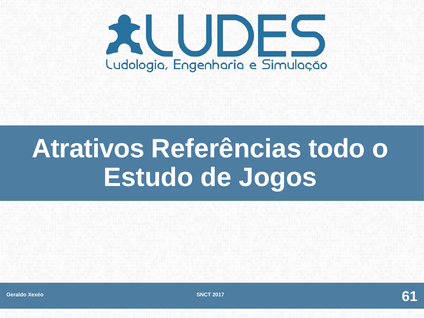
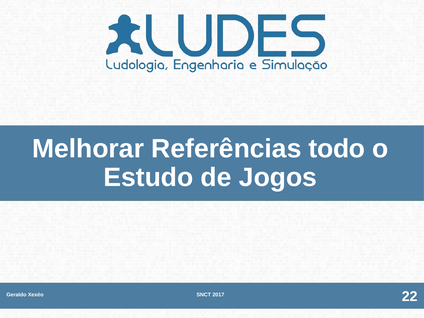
Atrativos: Atrativos -> Melhorar (88, 149)
61: 61 -> 22 (410, 296)
